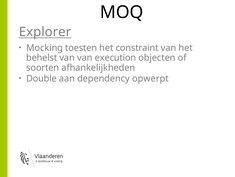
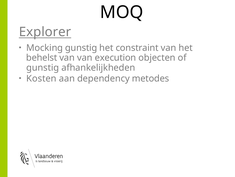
Mocking toesten: toesten -> gunstig (81, 48)
soorten: soorten -> gunstig (43, 67)
Double: Double -> Kosten (41, 78)
opwerpt: opwerpt -> metodes (151, 78)
